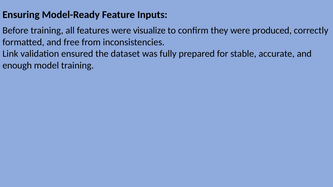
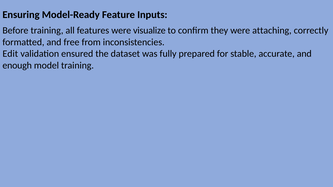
produced: produced -> attaching (272, 31)
Link: Link -> Edit (10, 54)
